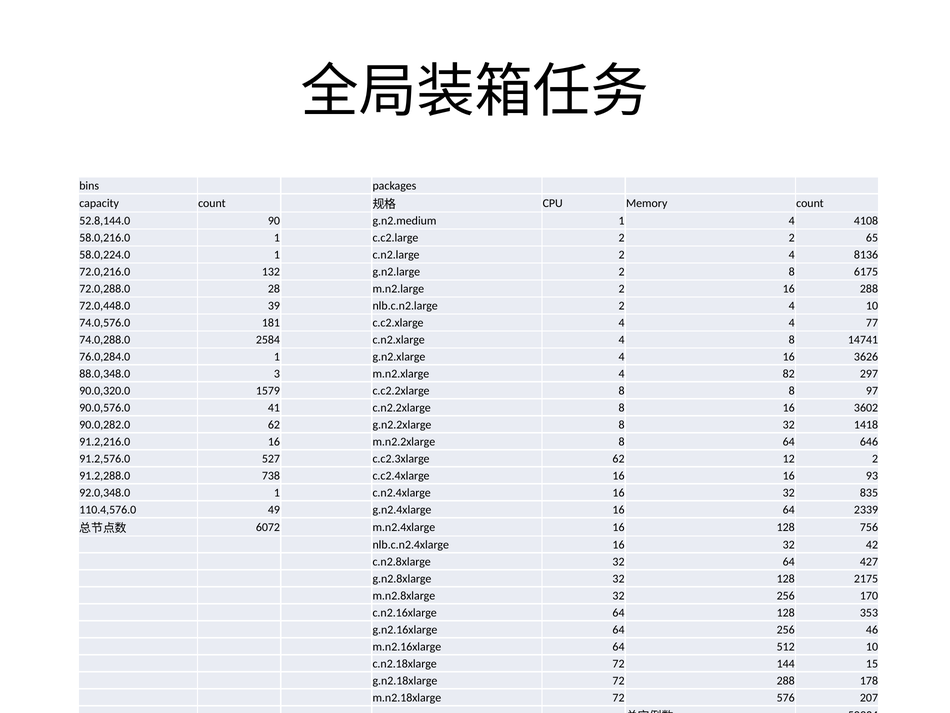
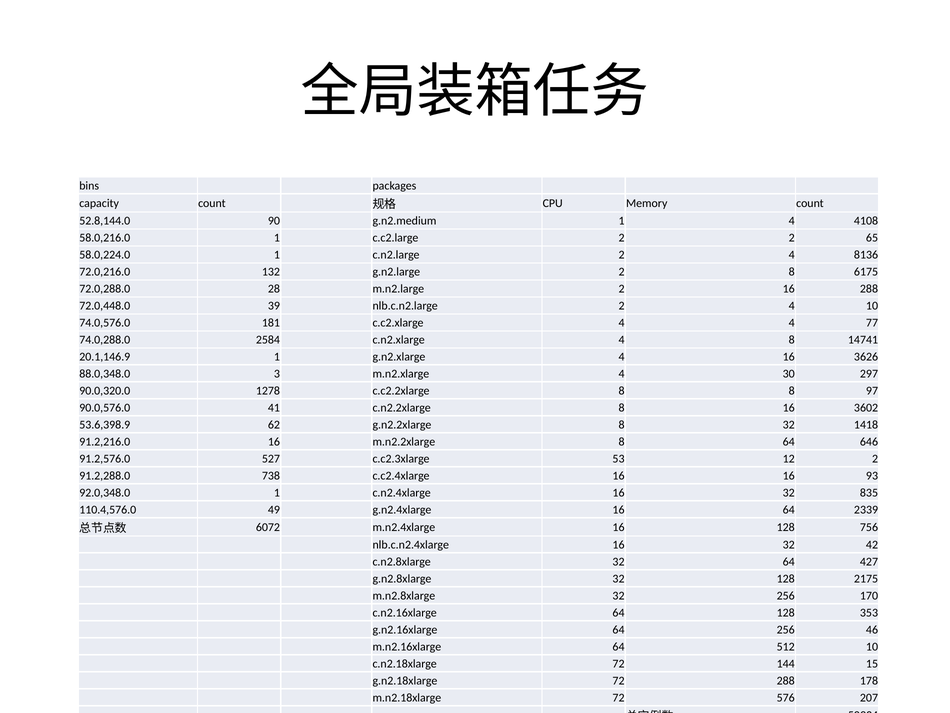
76.0,284.0: 76.0,284.0 -> 20.1,146.9 (105, 357)
82: 82 -> 30 (789, 374)
1579: 1579 -> 1278 (268, 391)
90.0,282.0: 90.0,282.0 -> 53.6,398.9 (105, 424)
c.c2.3xlarge 62: 62 -> 53 (619, 458)
